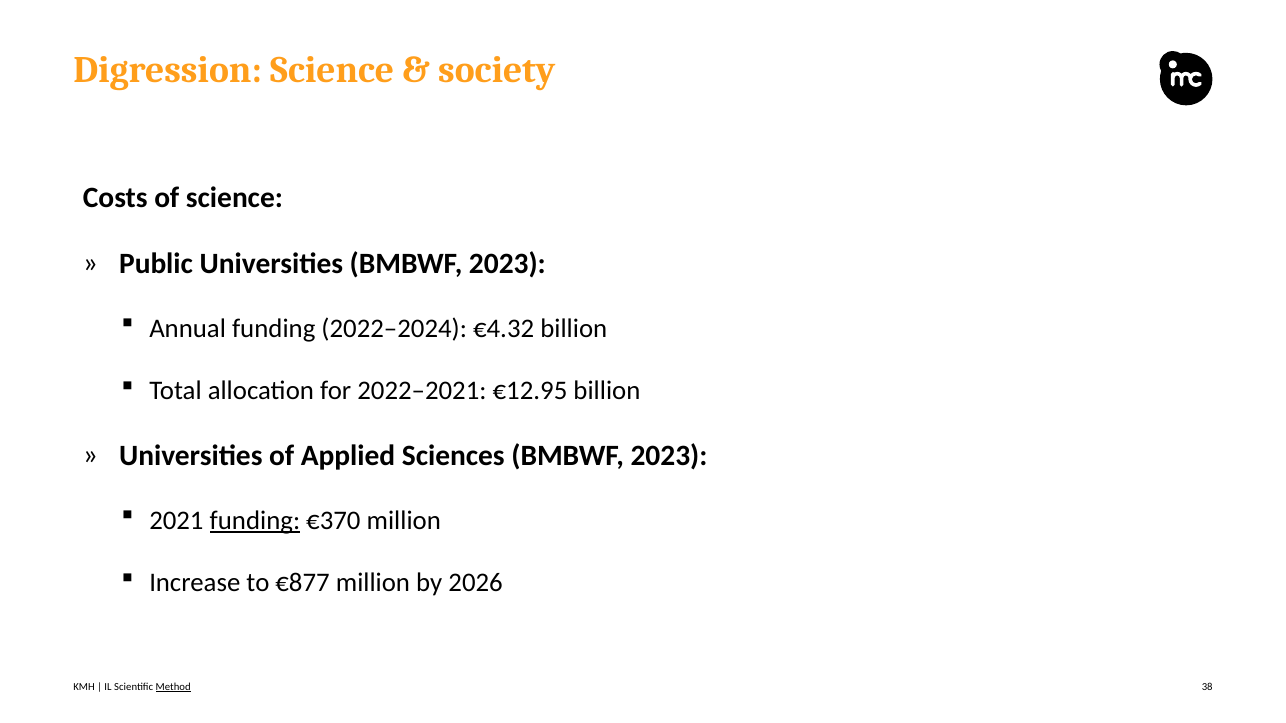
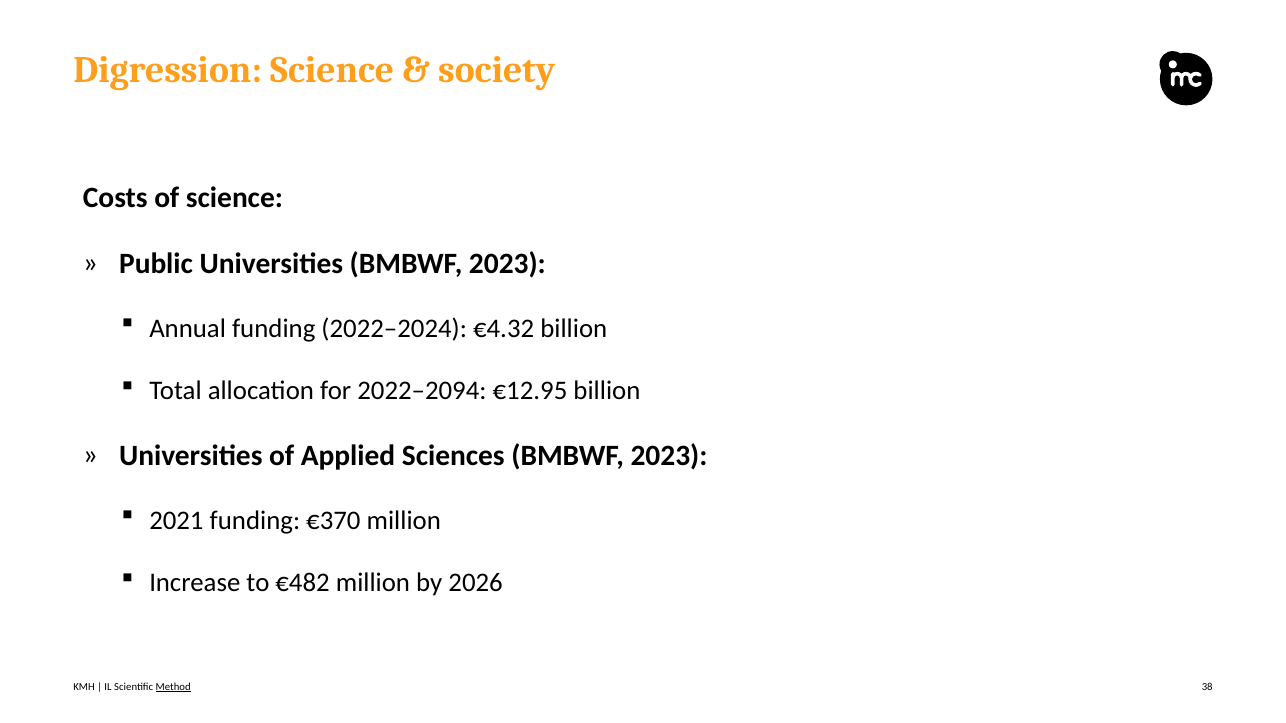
2022–2021: 2022–2021 -> 2022–2094 (422, 391)
funding underline: present -> none (255, 520)
€877: €877 -> €482 (303, 583)
